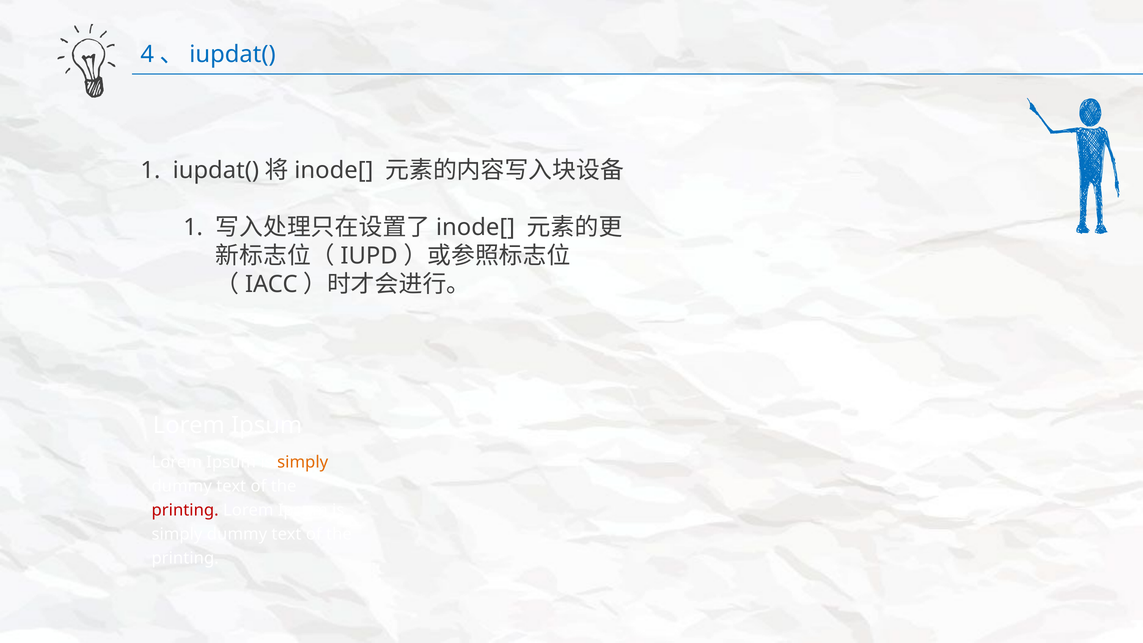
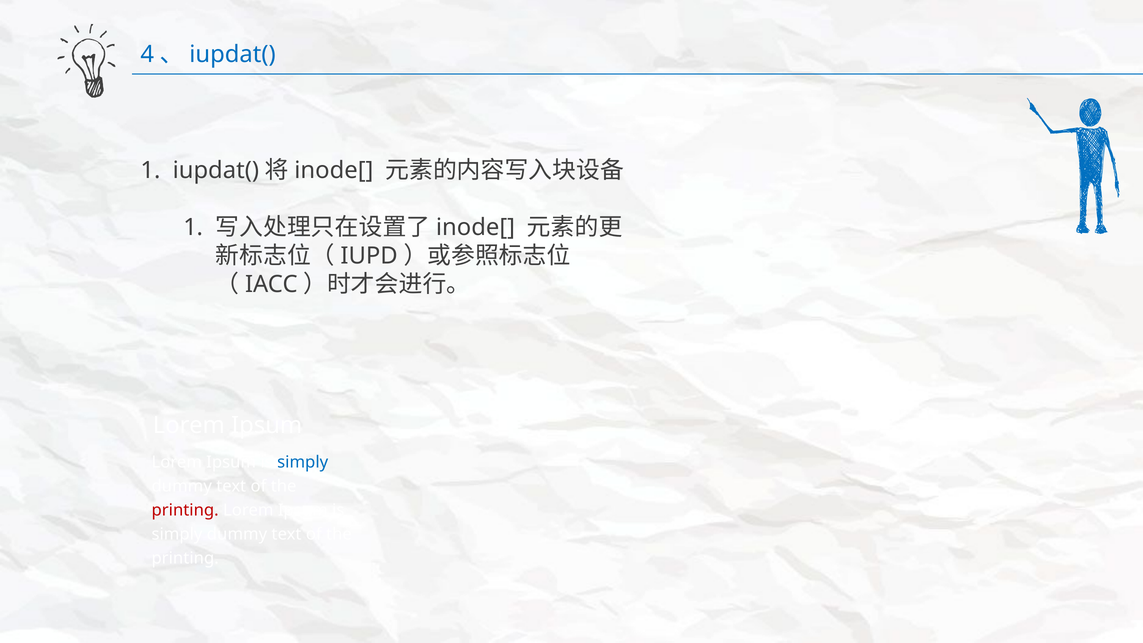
simply colour: orange -> blue (303, 462)
